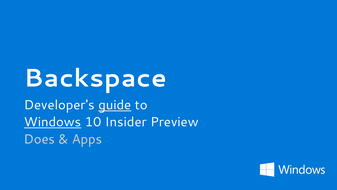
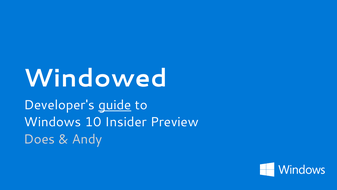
Backspace: Backspace -> Windowed (95, 78)
Windows underline: present -> none (53, 122)
Apps: Apps -> Andy (87, 139)
